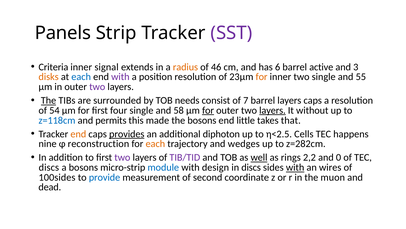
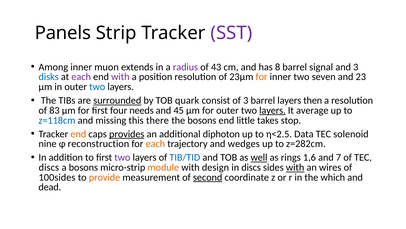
Criteria: Criteria -> Among (53, 67)
signal: signal -> muon (107, 67)
radius colour: orange -> purple (185, 67)
46: 46 -> 43 (216, 67)
6: 6 -> 8 (278, 67)
active: active -> signal (321, 67)
disks colour: orange -> blue (49, 77)
each colour: blue -> purple (81, 77)
two single: single -> seven (324, 77)
55: 55 -> 23 (361, 77)
two colour: purple -> blue (97, 87)
The underline: present -> none (49, 100)
surrounded underline: none -> present (117, 100)
needs: needs -> quark (187, 100)
of 7: 7 -> 3 (246, 100)
layers caps: caps -> then (313, 100)
54: 54 -> 83 (54, 110)
four single: single -> needs (142, 110)
58: 58 -> 45 (179, 110)
for underline: present -> none (208, 110)
without: without -> average (312, 110)
permits: permits -> missing (111, 120)
made: made -> there (157, 120)
that: that -> stop (291, 120)
Cells: Cells -> Data (304, 134)
happens: happens -> solenoid (351, 134)
TIB/TID colour: purple -> blue (185, 157)
2,2: 2,2 -> 1,6 (309, 157)
0: 0 -> 7 (339, 157)
module colour: blue -> orange (163, 167)
provide colour: blue -> orange (105, 177)
second underline: none -> present (208, 177)
muon: muon -> which (333, 177)
